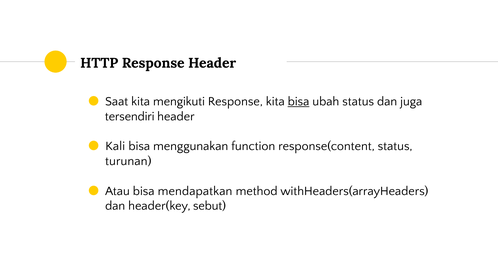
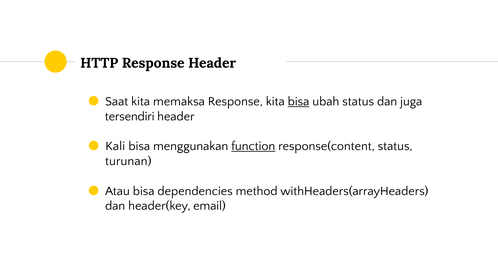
mengikuti: mengikuti -> memaksa (179, 101)
function underline: none -> present (253, 146)
mendapatkan: mendapatkan -> dependencies (195, 191)
sebut: sebut -> email (210, 206)
